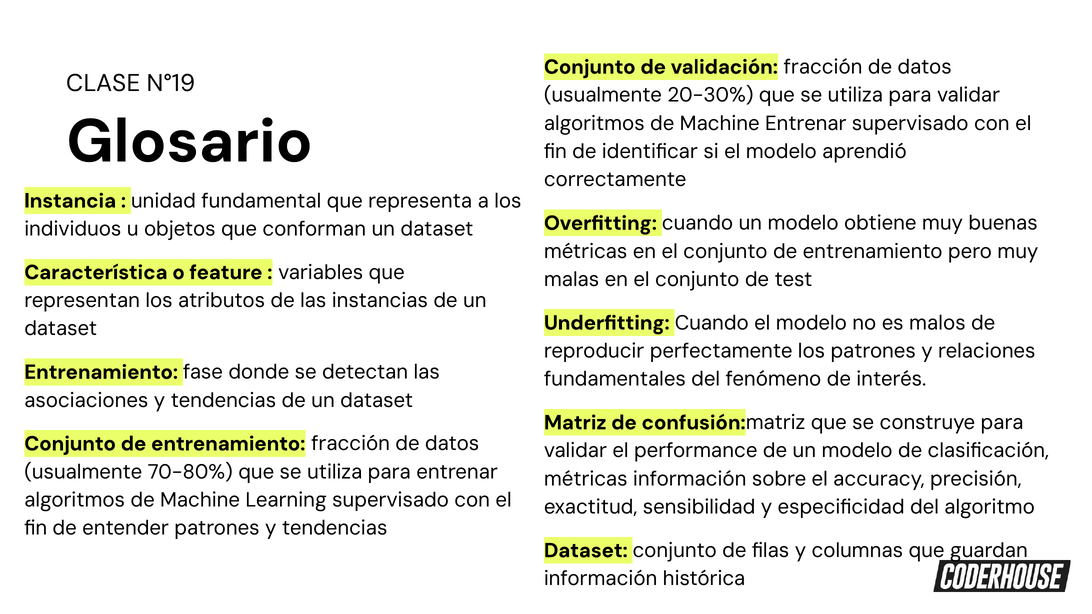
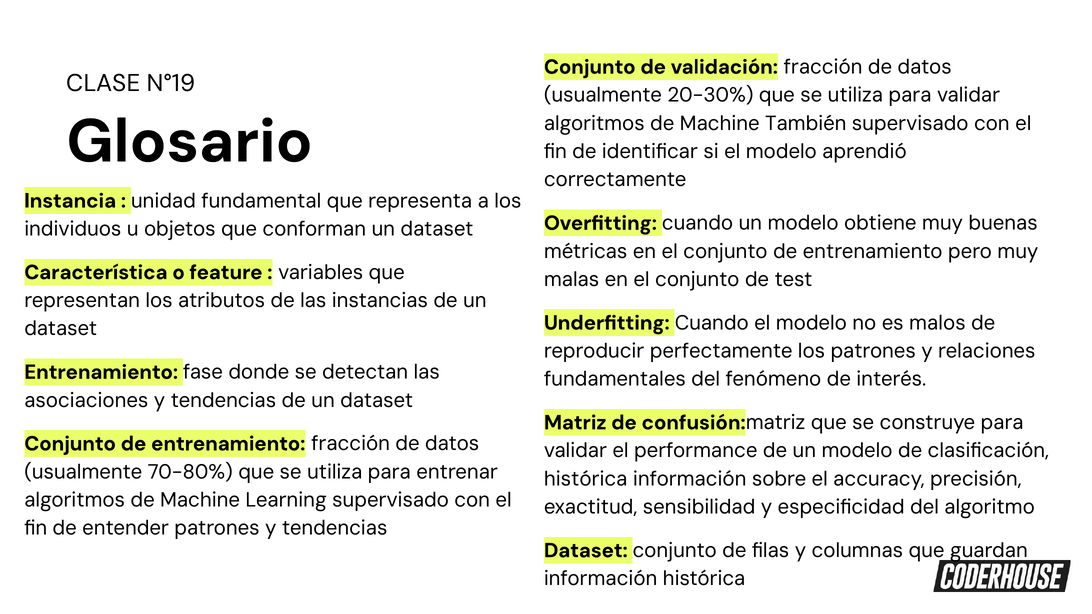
Machine Entrenar: Entrenar -> También (806, 123)
métricas: métricas -> histórica (586, 479)
